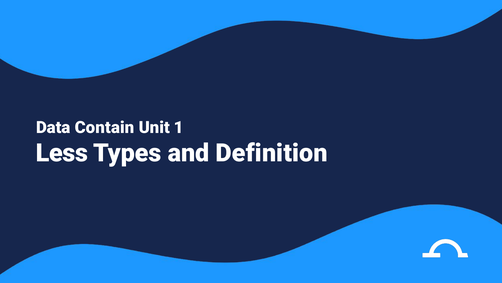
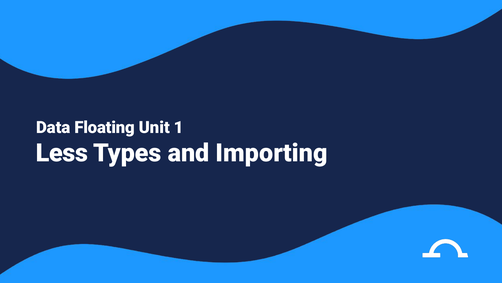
Contain: Contain -> Floating (105, 127)
Definition: Definition -> Importing (272, 153)
